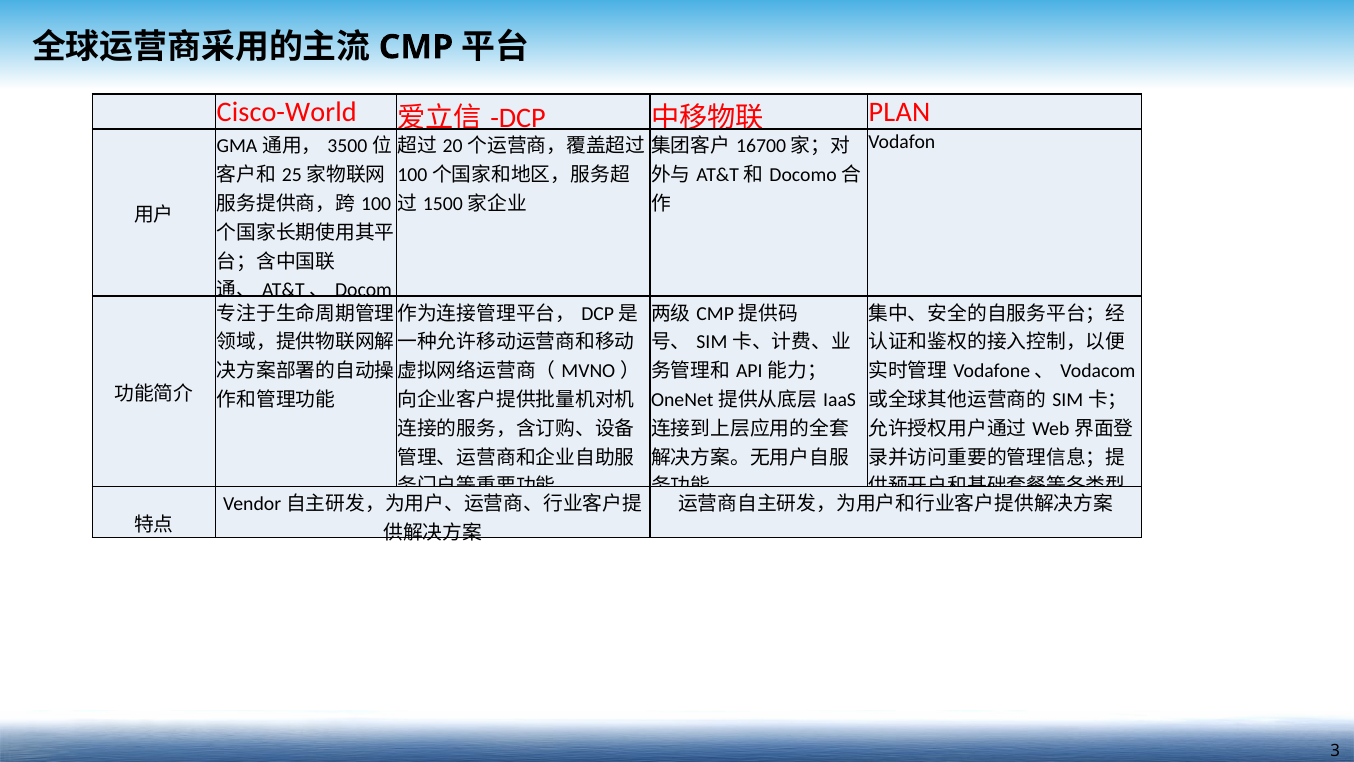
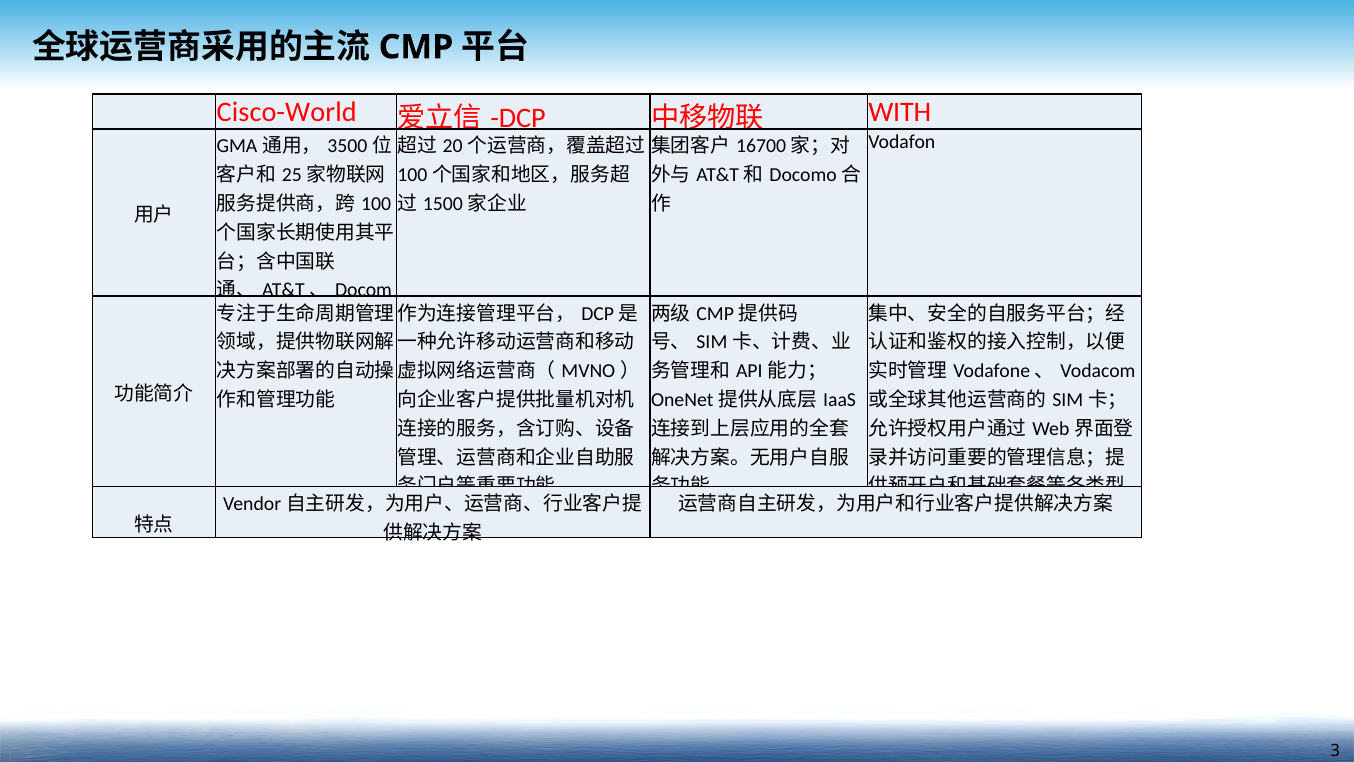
PLAN: PLAN -> WITH (900, 113)
